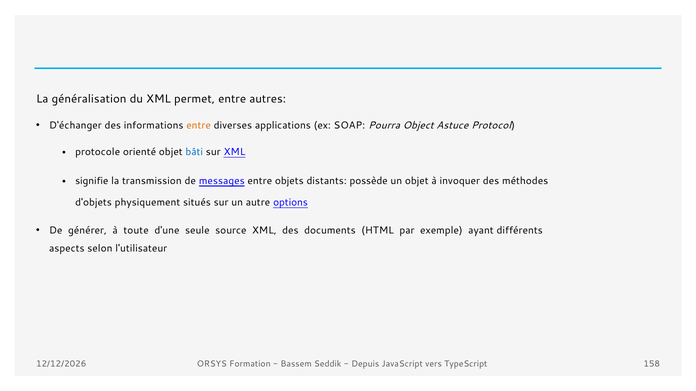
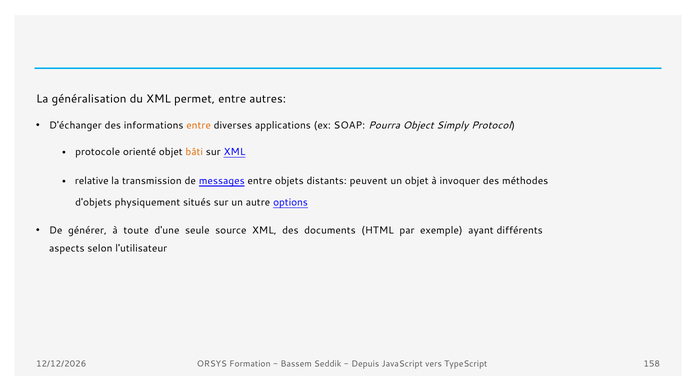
Astuce: Astuce -> Simply (452, 126)
bâti colour: blue -> orange (194, 152)
signifie: signifie -> relative (92, 181)
possède: possède -> peuvent (369, 181)
